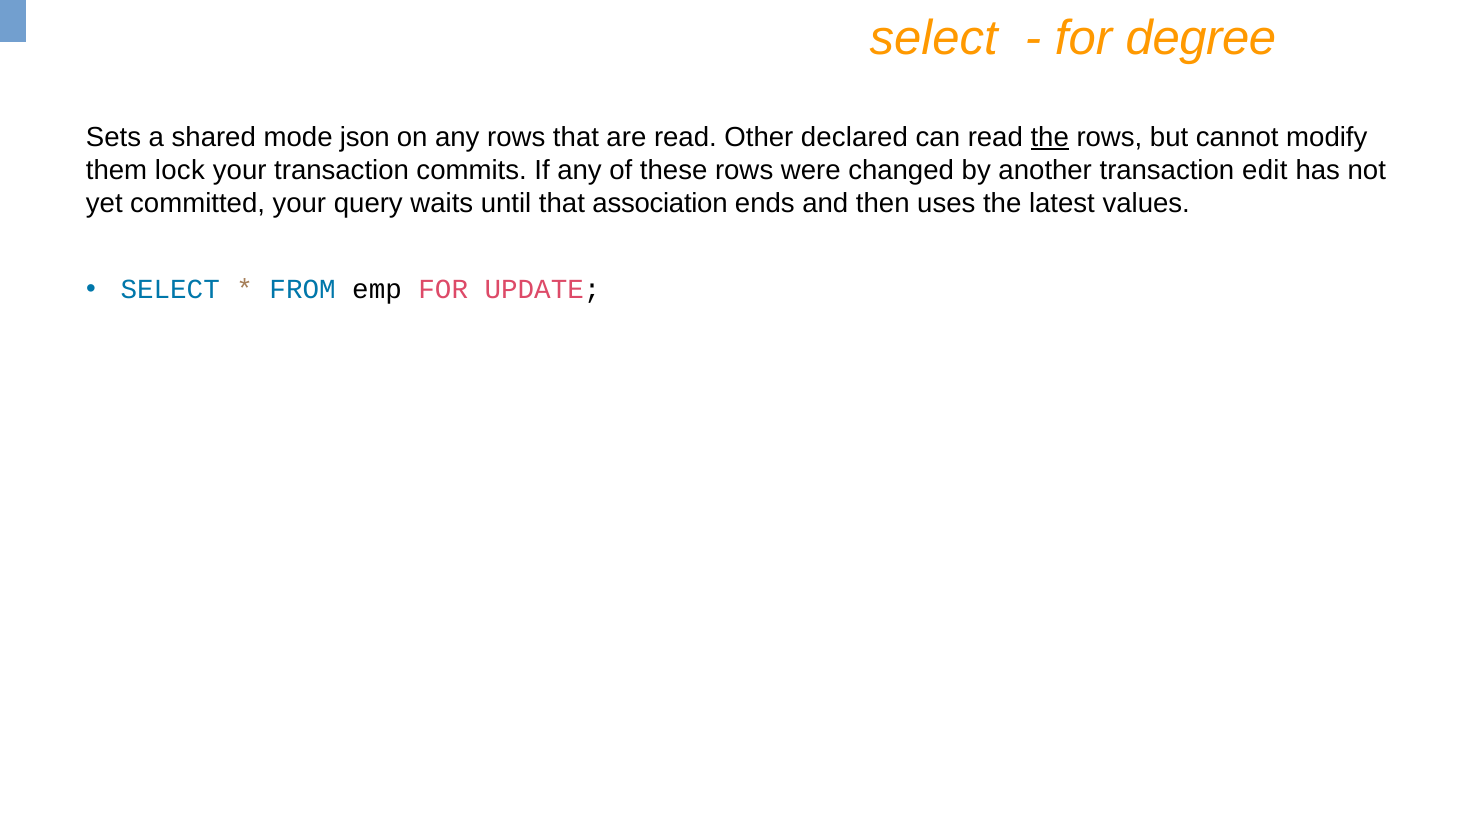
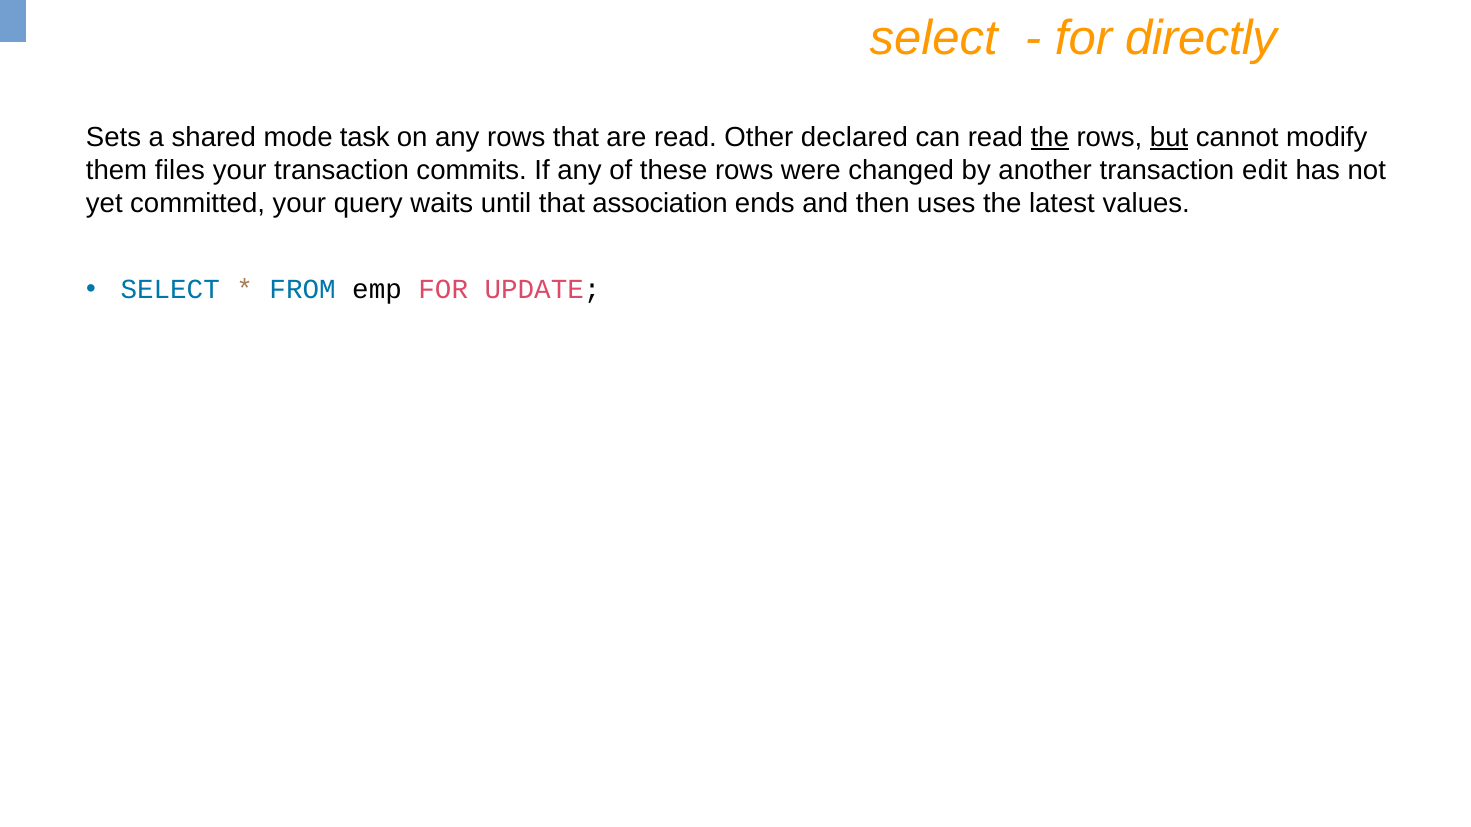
degree: degree -> directly (1201, 38)
json: json -> task (365, 137)
but underline: none -> present (1169, 137)
lock: lock -> files (180, 171)
